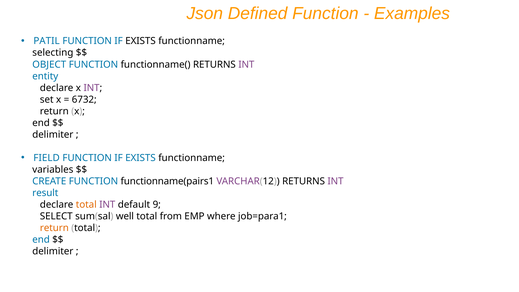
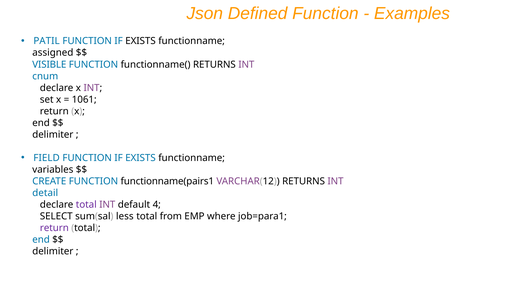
selecting: selecting -> assigned (53, 53)
OBJECT: OBJECT -> VISIBLE (49, 64)
entity: entity -> cnum (45, 76)
6732: 6732 -> 1061 (84, 99)
result: result -> detail (45, 193)
total colour: orange -> purple (86, 205)
9: 9 -> 4 (157, 205)
well: well -> less (125, 216)
return colour: orange -> purple (54, 228)
